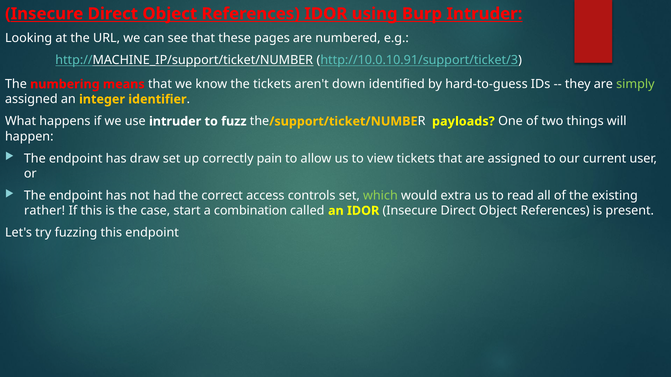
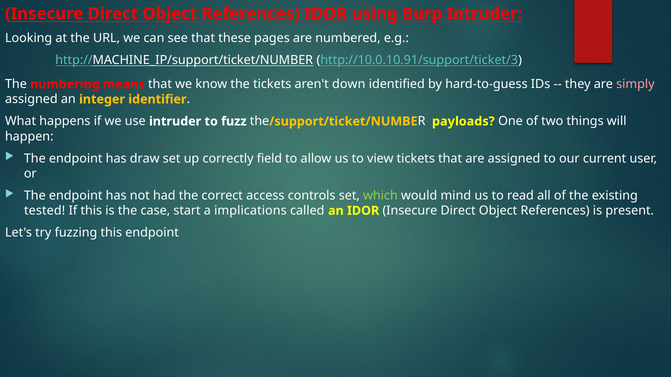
simply colour: light green -> pink (635, 84)
pain: pain -> field (269, 159)
extra: extra -> mind (456, 196)
rather: rather -> tested (45, 211)
combination: combination -> implications (250, 211)
